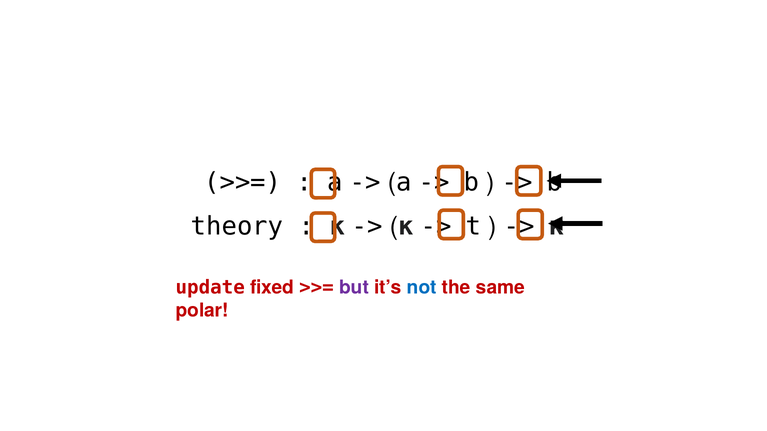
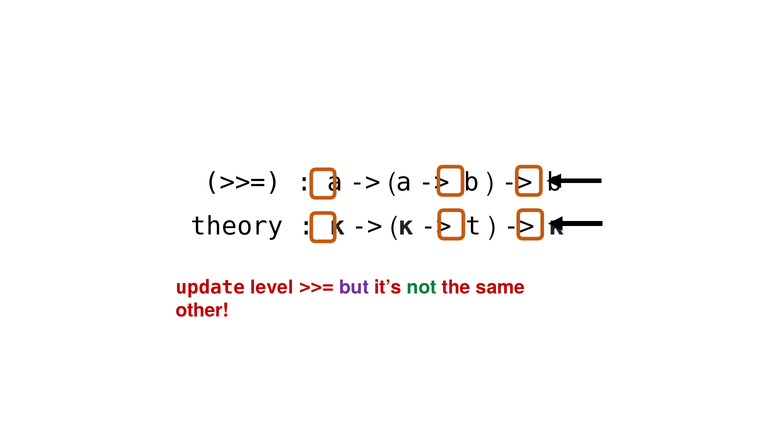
fixed: fixed -> level (272, 288)
not colour: blue -> green (422, 288)
polar: polar -> other (202, 311)
